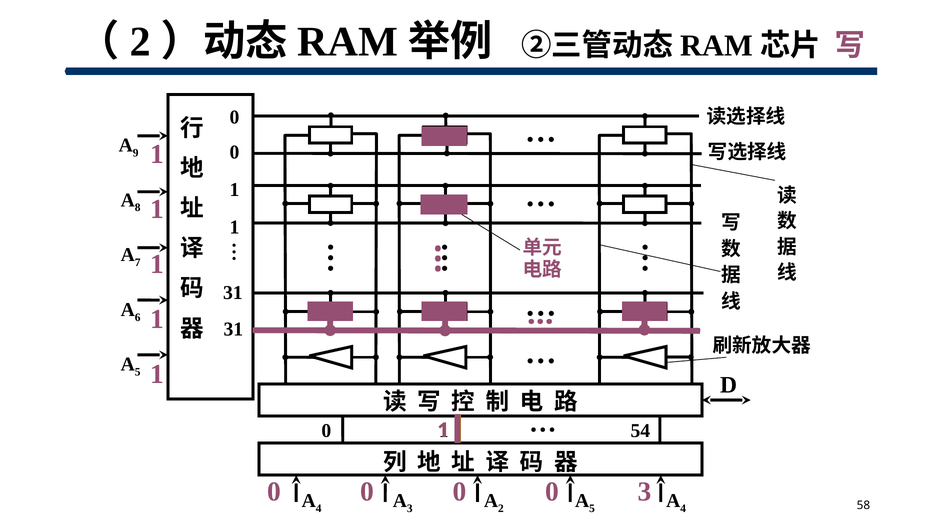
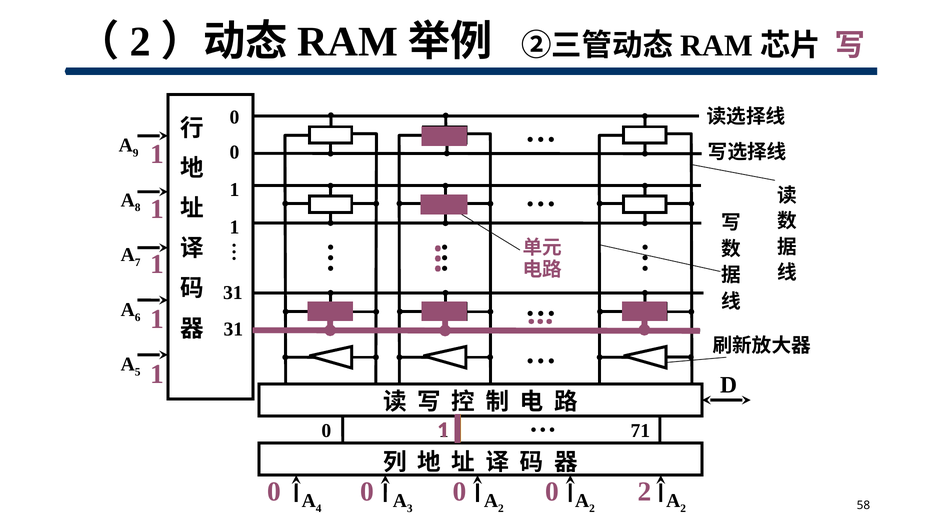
54: 54 -> 71 (640, 431)
0 3: 3 -> 2 (645, 492)
5: 5 -> 2 (592, 508)
4: 4 -> 2 (683, 508)
